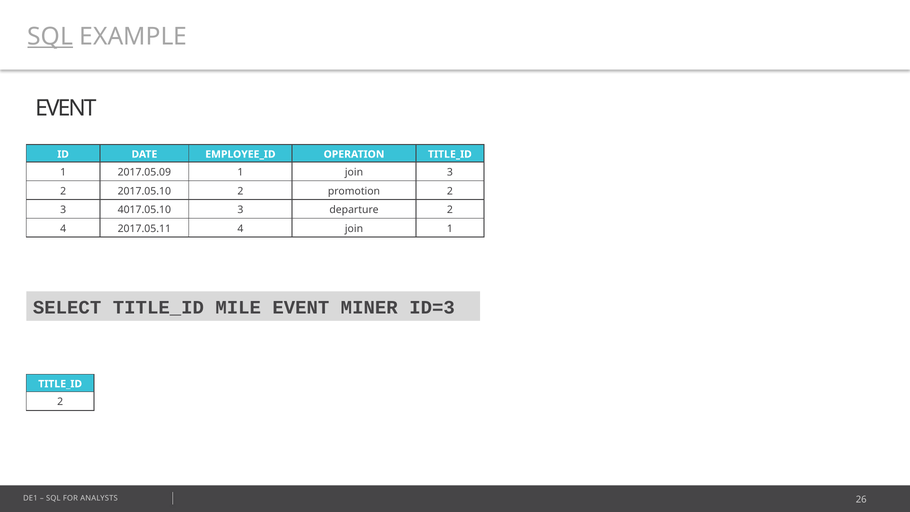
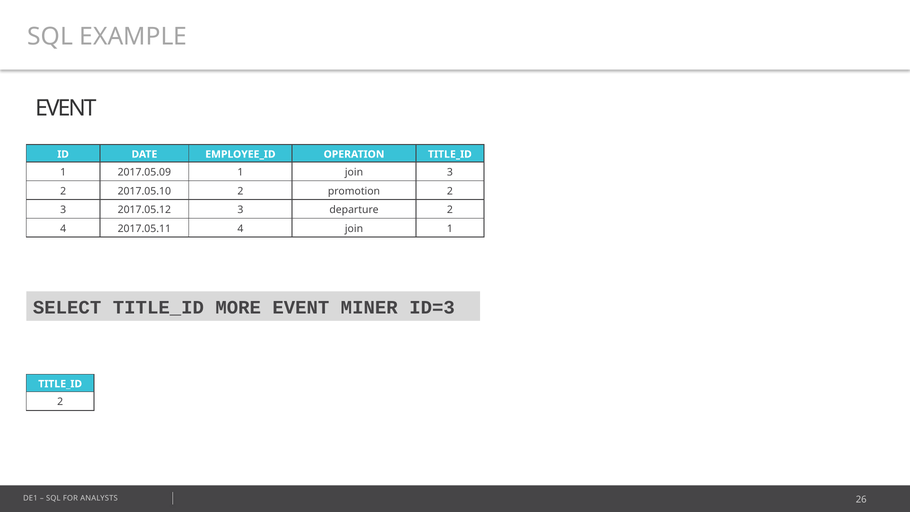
SQL underline: present -> none (50, 37)
4017.05.10: 4017.05.10 -> 2017.05.12 (144, 210)
MILE: MILE -> MORE (238, 307)
